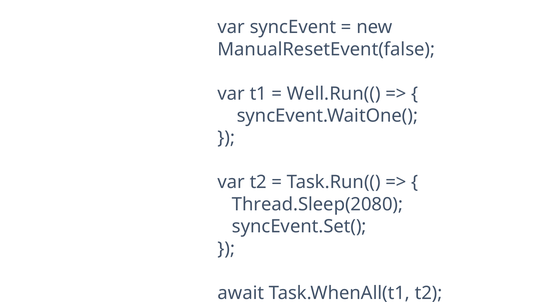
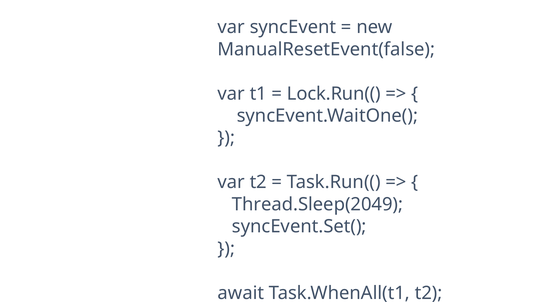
Well.Run((: Well.Run(( -> Lock.Run(( (334, 94)
Thread.Sleep(2080: Thread.Sleep(2080 -> Thread.Sleep(2049 (318, 204)
